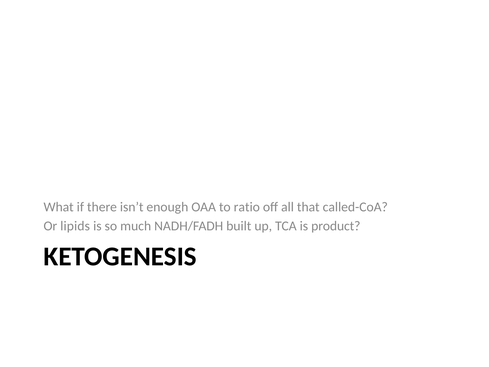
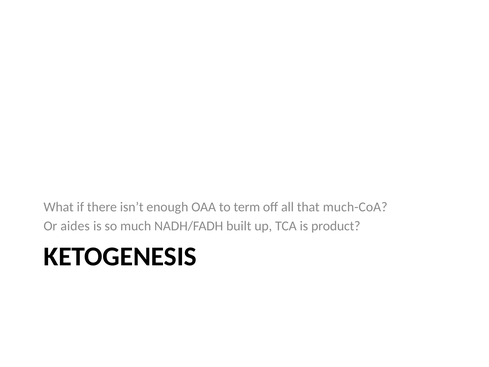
ratio: ratio -> term (247, 207)
called-CoA: called-CoA -> much-CoA (355, 207)
lipids: lipids -> aides (75, 226)
